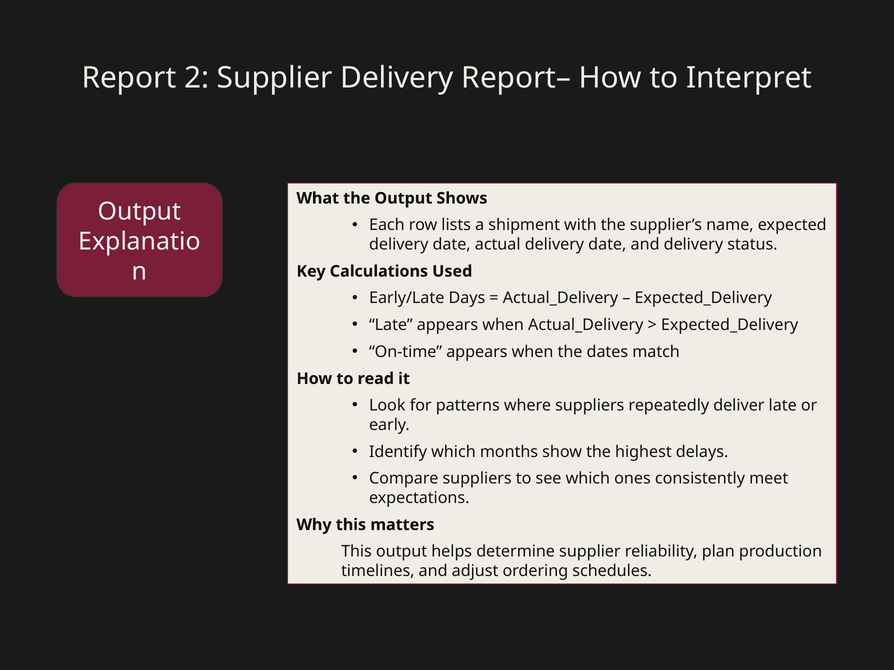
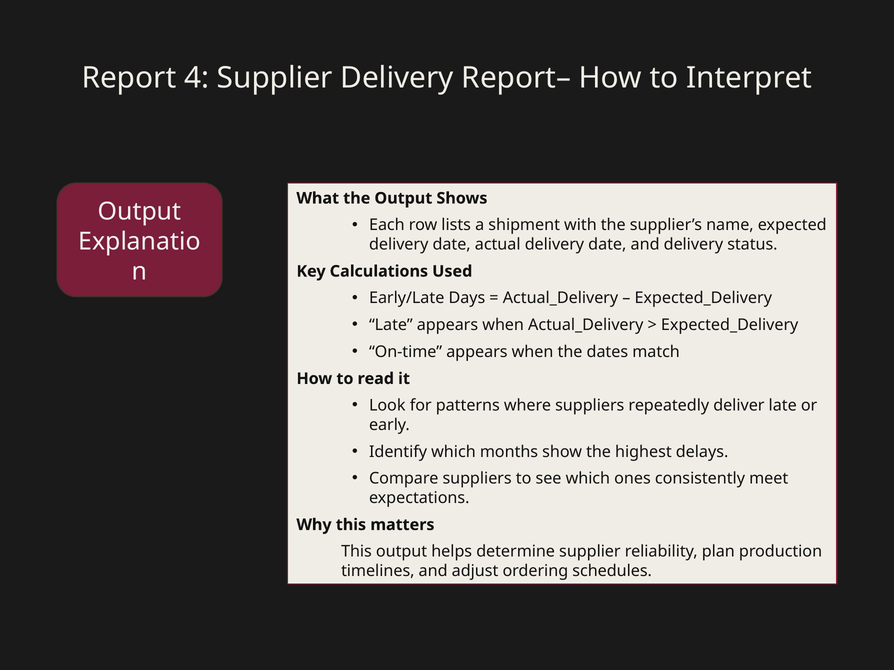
2: 2 -> 4 (197, 78)
